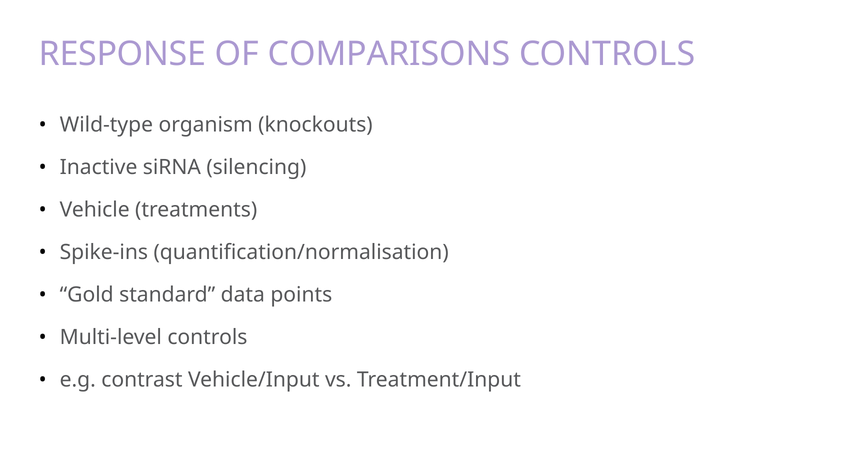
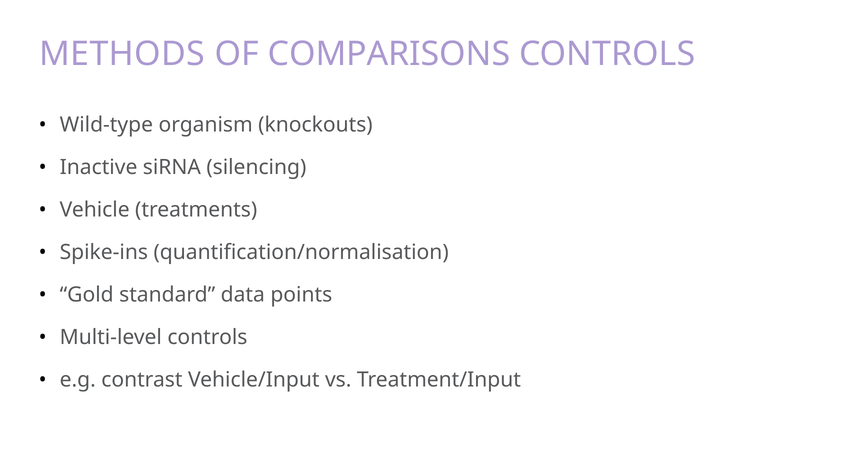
RESPONSE: RESPONSE -> METHODS (122, 54)
